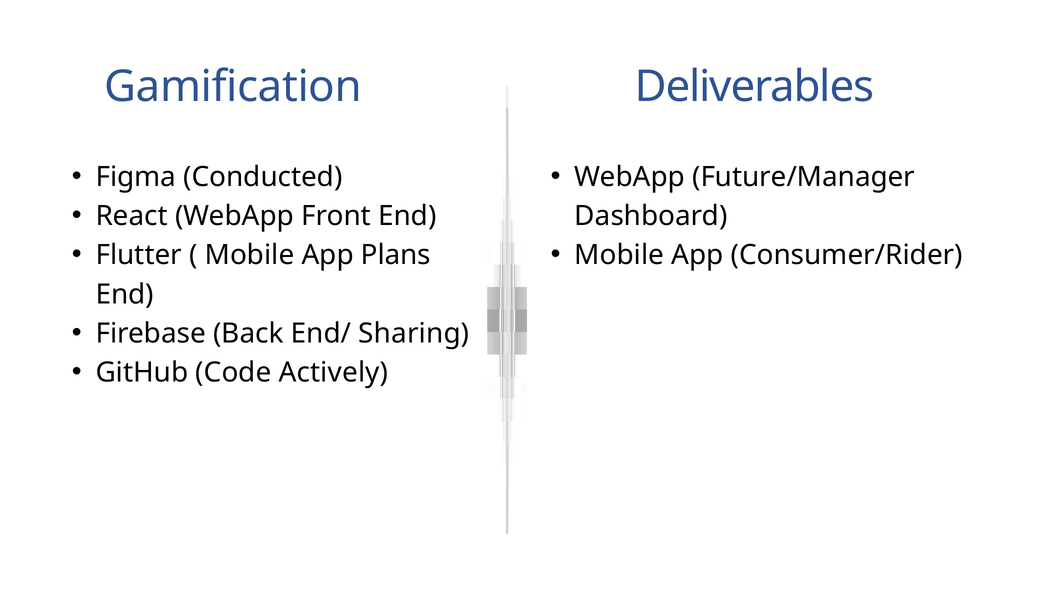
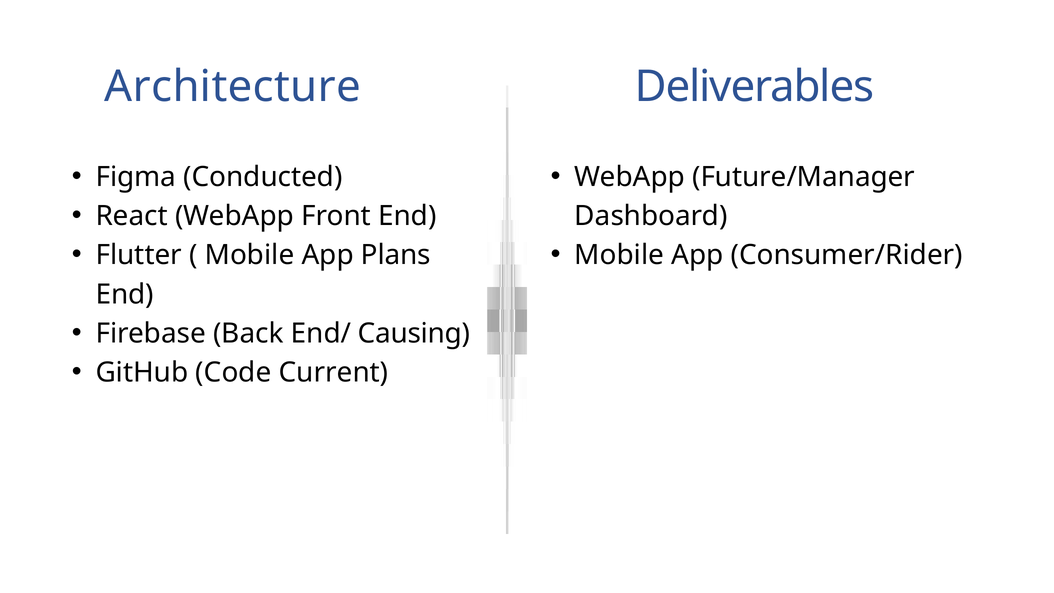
Gamification: Gamification -> Architecture (233, 87)
Sharing: Sharing -> Causing (414, 333)
Actively: Actively -> Current (333, 372)
